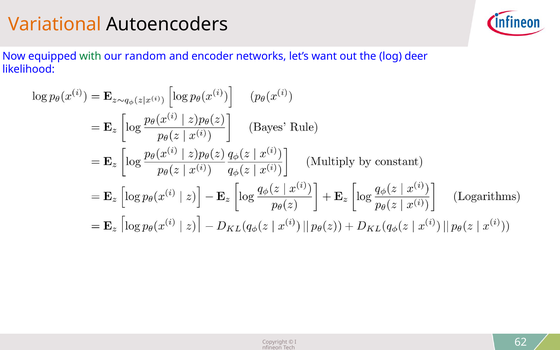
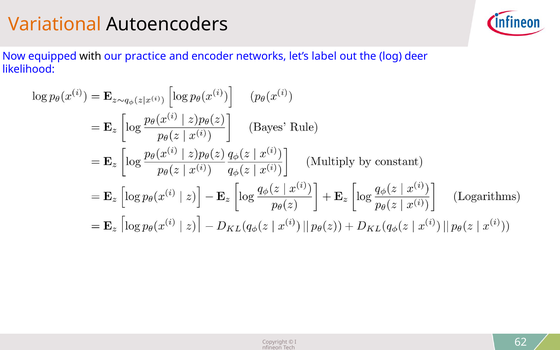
with colour: green -> black (90, 56)
random: random -> practice (145, 56)
want: want -> label (324, 56)
